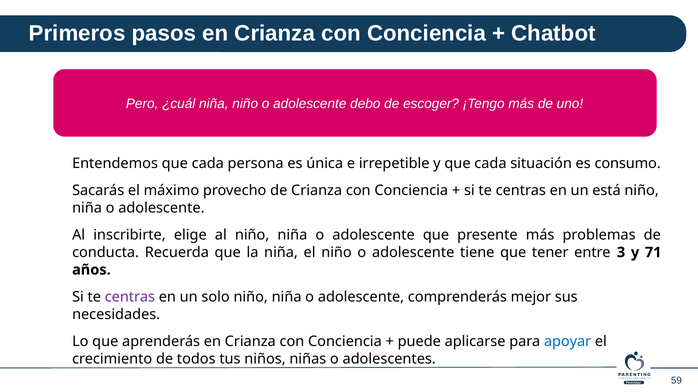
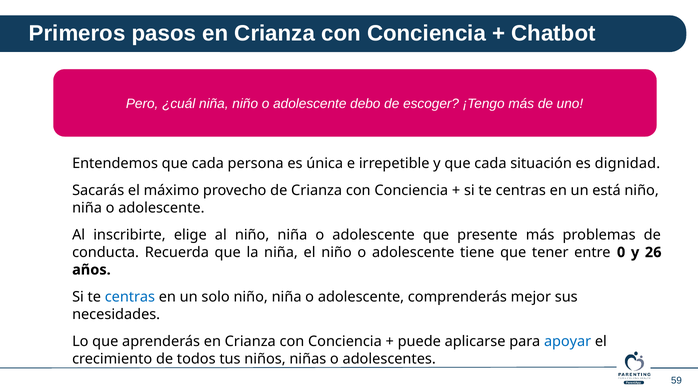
consumo: consumo -> dignidad (627, 164)
3: 3 -> 0 (621, 253)
71: 71 -> 26 (653, 253)
centras colour: purple -> blue (130, 297)
